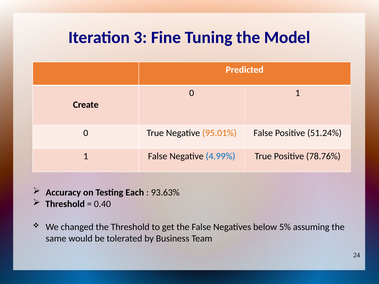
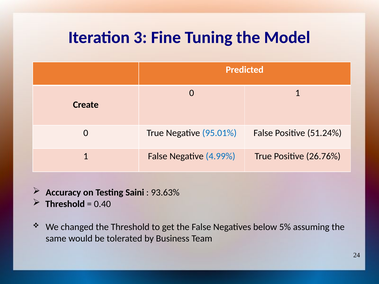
95.01% colour: orange -> blue (219, 133)
78.76%: 78.76% -> 26.76% (323, 156)
Each: Each -> Saini (135, 193)
